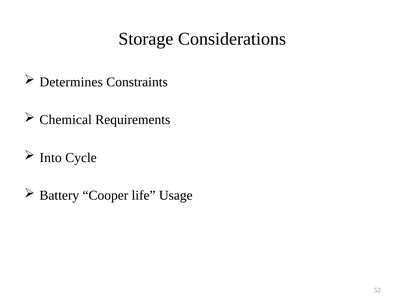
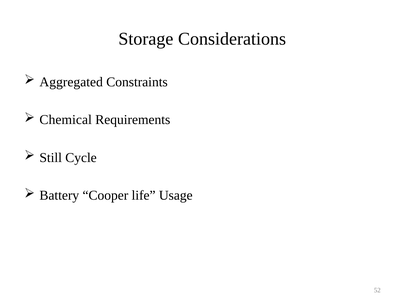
Determines: Determines -> Aggregated (71, 82)
Into: Into -> Still (51, 158)
